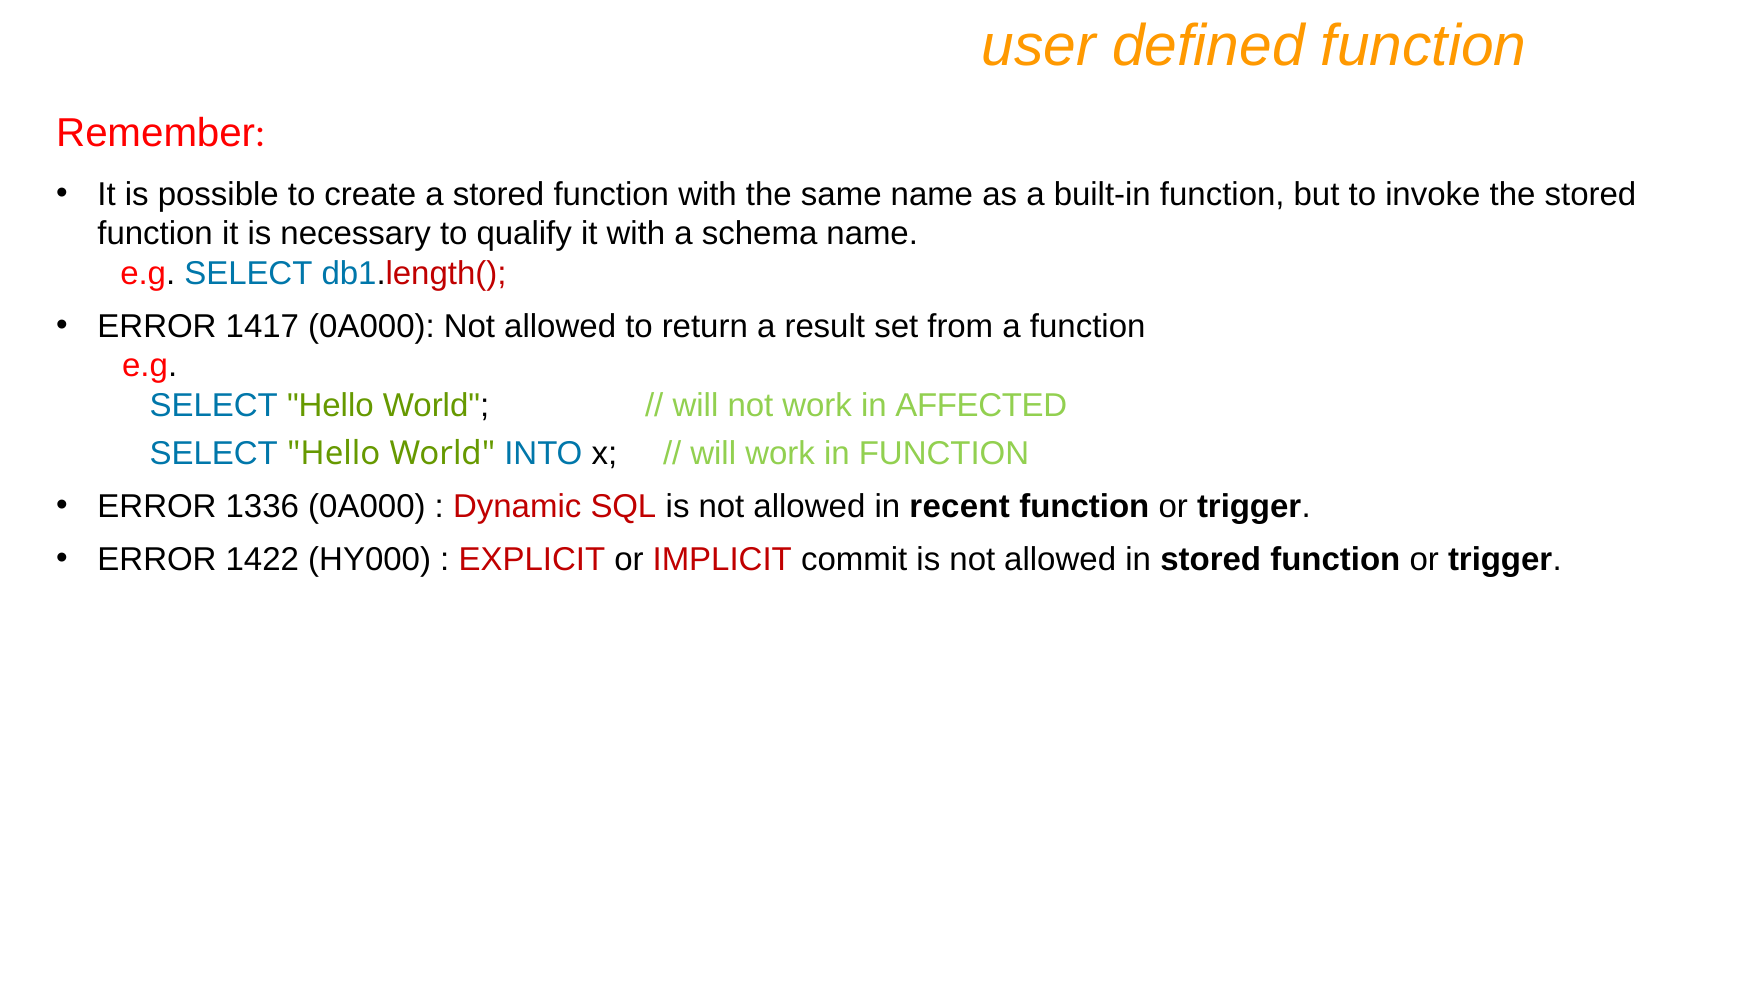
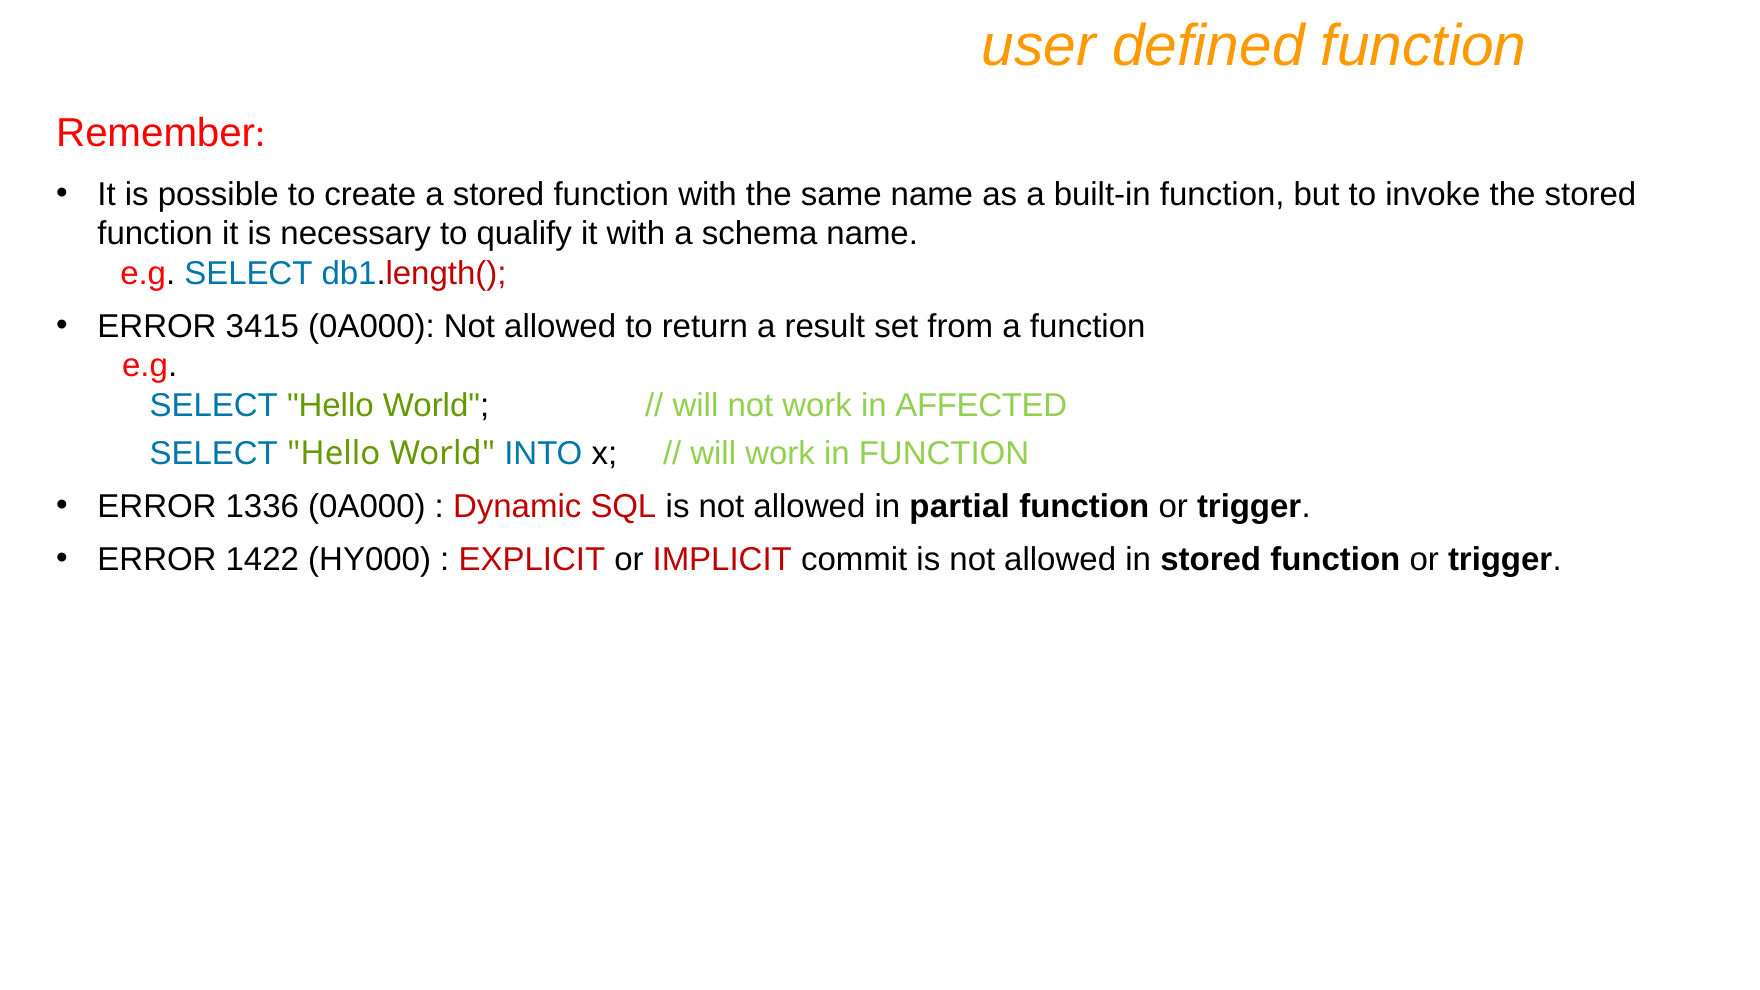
1417: 1417 -> 3415 (262, 326)
recent: recent -> partial (960, 507)
